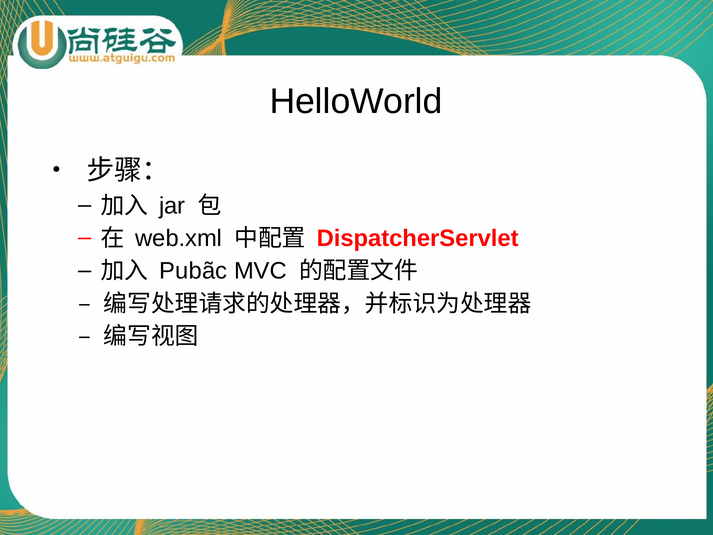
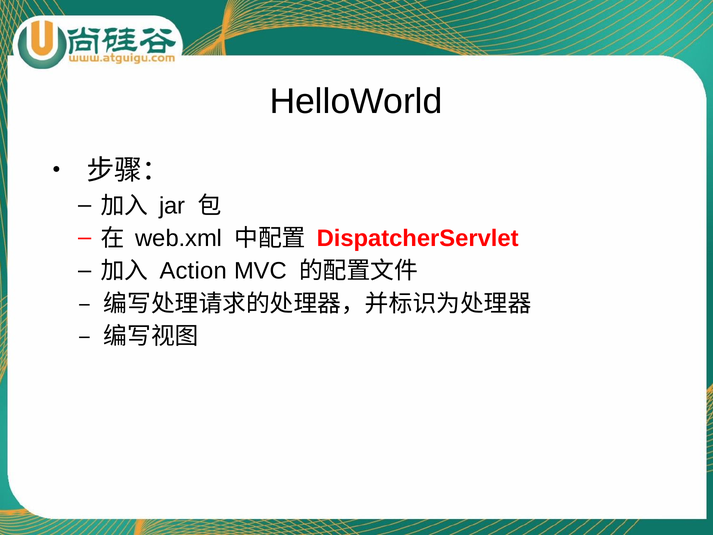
Pubãc: Pubãc -> Action (193, 271)
